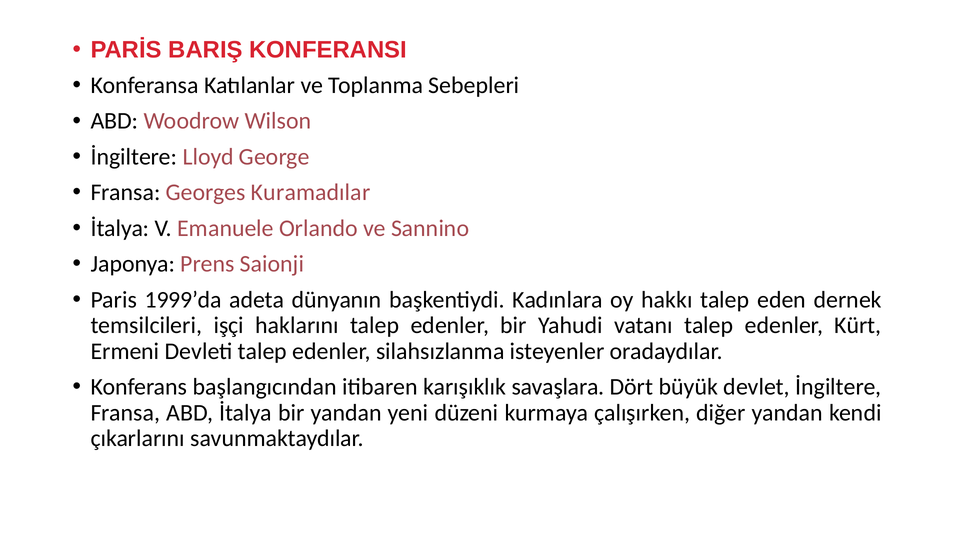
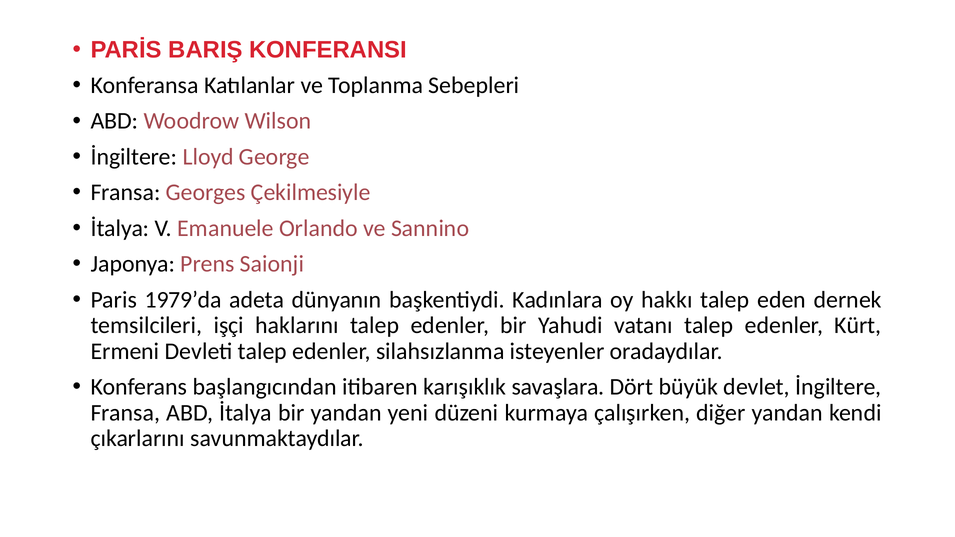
Kuramadılar: Kuramadılar -> Çekilmesiyle (311, 193)
1999’da: 1999’da -> 1979’da (183, 300)
